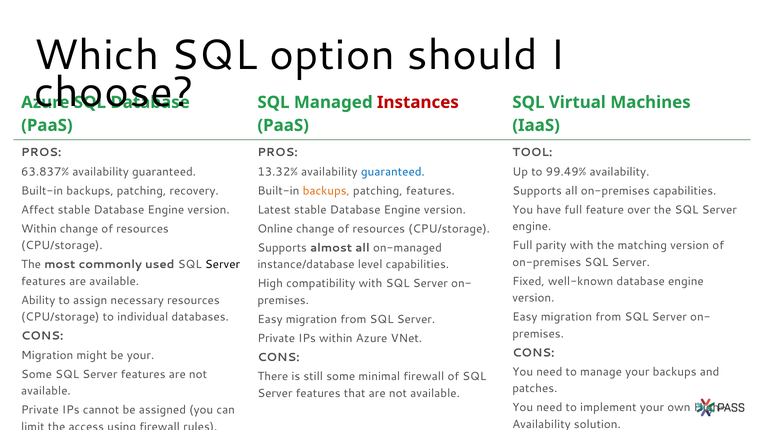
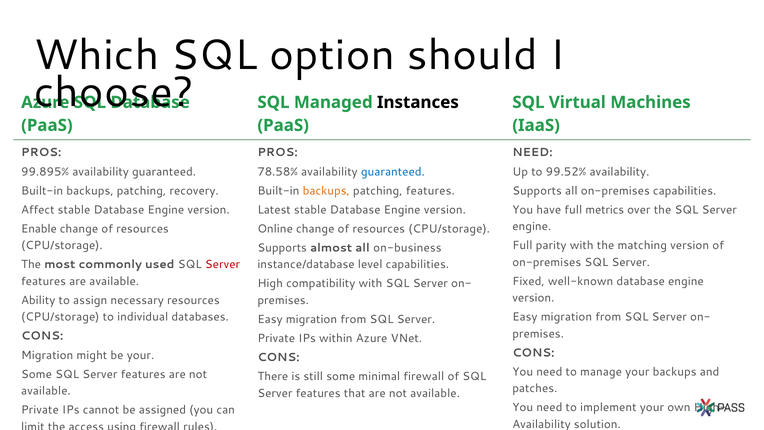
Instances colour: red -> black (418, 102)
TOOL: TOOL -> NEED (532, 153)
63.837%: 63.837% -> 99.895% (45, 172)
13.32%: 13.32% -> 78.58% (278, 172)
99.49%: 99.49% -> 99.52% (566, 172)
feature: feature -> metrics (605, 210)
Within: Within -> Enable (39, 229)
on-managed: on-managed -> on-business (407, 248)
Server colour: black -> red (223, 264)
